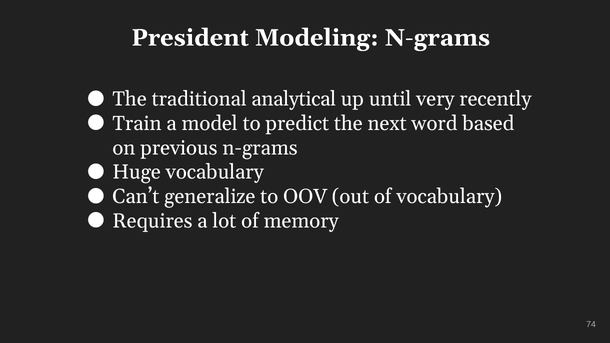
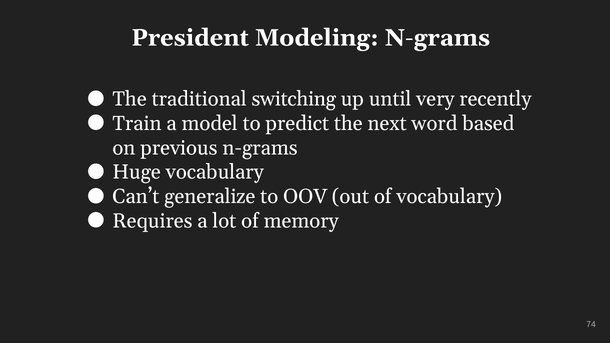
analytical: analytical -> switching (294, 99)
